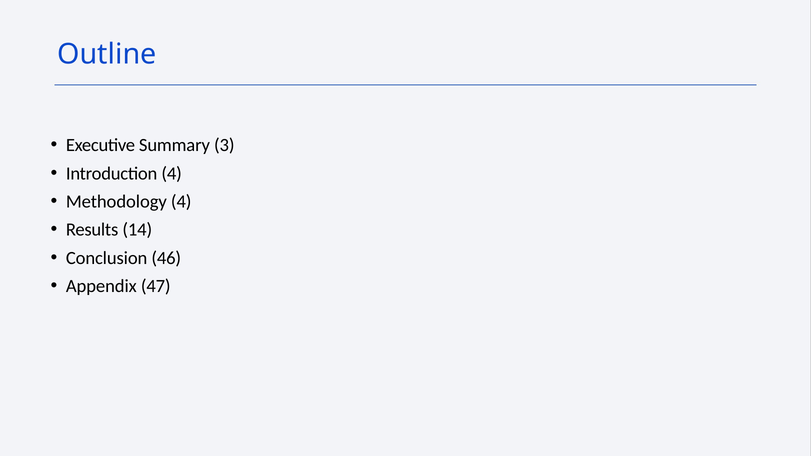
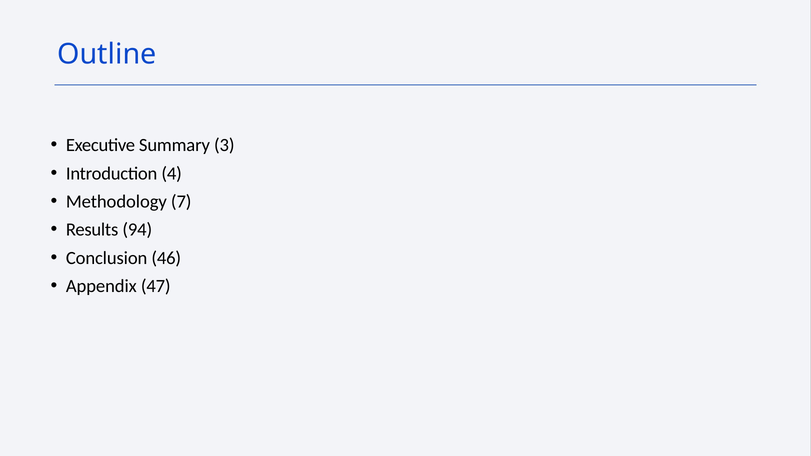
Methodology 4: 4 -> 7 (181, 202)
14: 14 -> 94 (137, 230)
